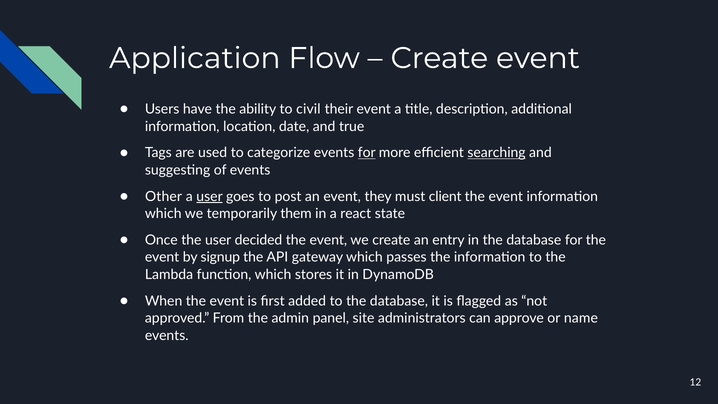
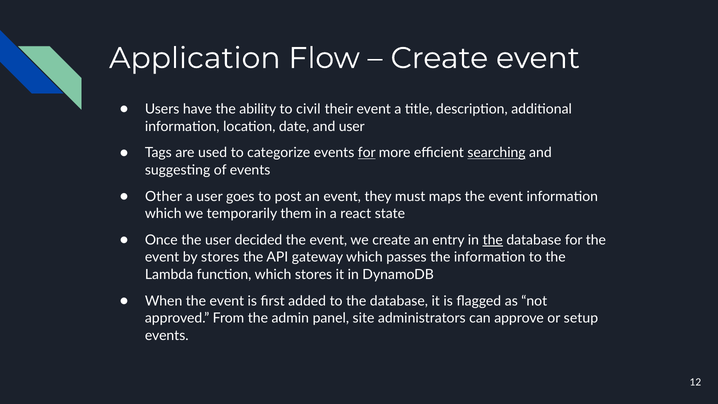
and true: true -> user (352, 126)
user underline: present -> none (210, 196)
client: client -> maps (445, 196)
the underline: none -> present (493, 240)
by signup: signup -> stores (220, 257)
name: name -> setup (581, 318)
